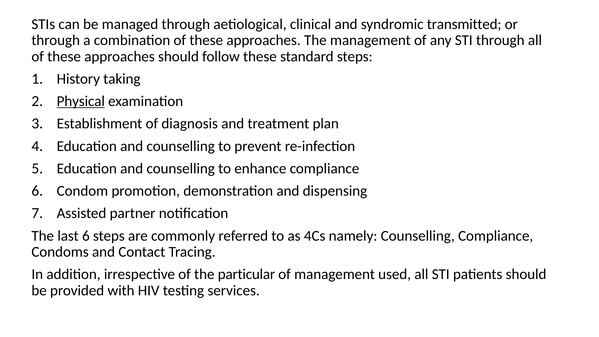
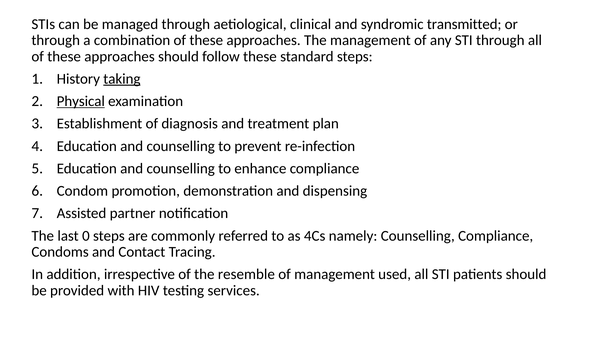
taking underline: none -> present (122, 79)
last 6: 6 -> 0 (86, 236)
particular: particular -> resemble (246, 274)
